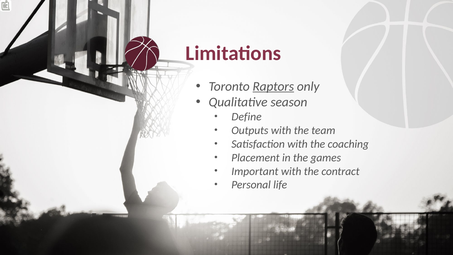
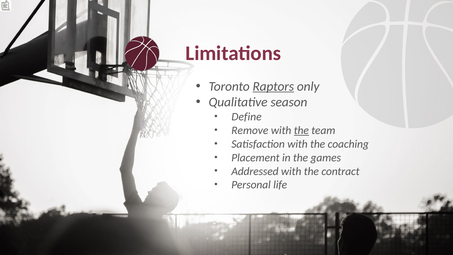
Outputs: Outputs -> Remove (250, 130)
the underline: none -> present (301, 130)
Important: Important -> Addressed (255, 171)
